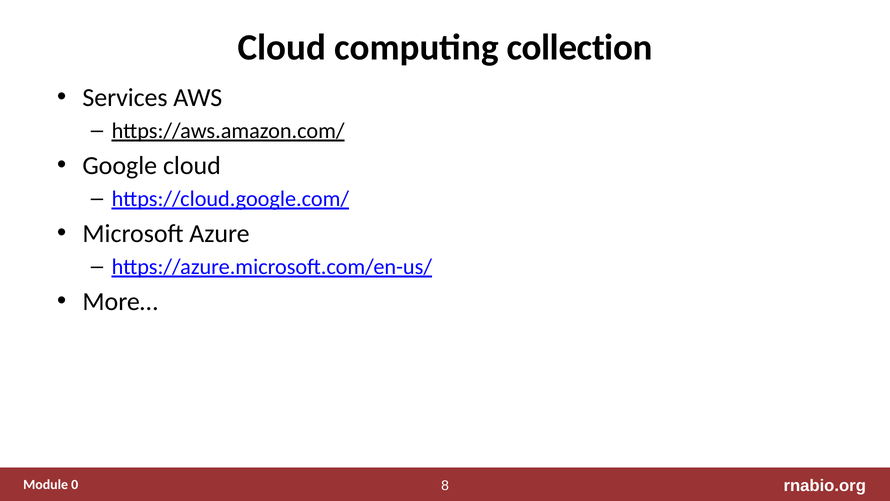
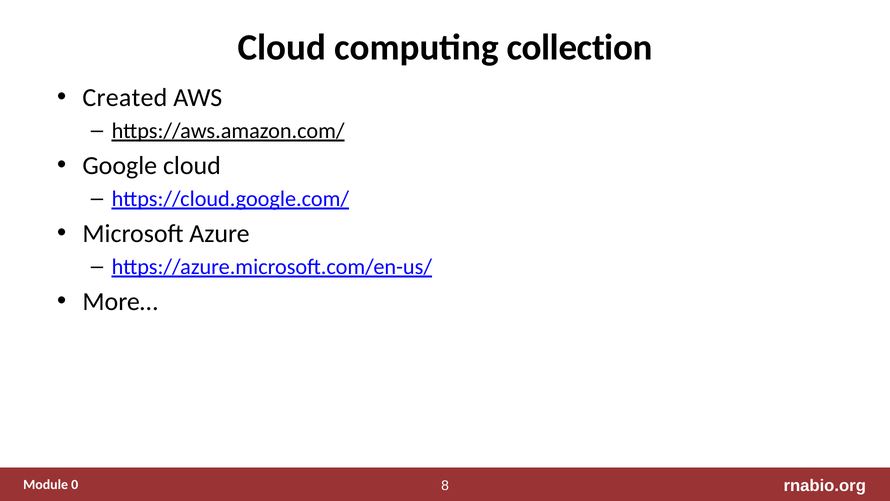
Services: Services -> Created (125, 98)
